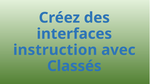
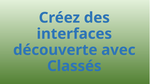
instruction: instruction -> découverte (55, 50)
